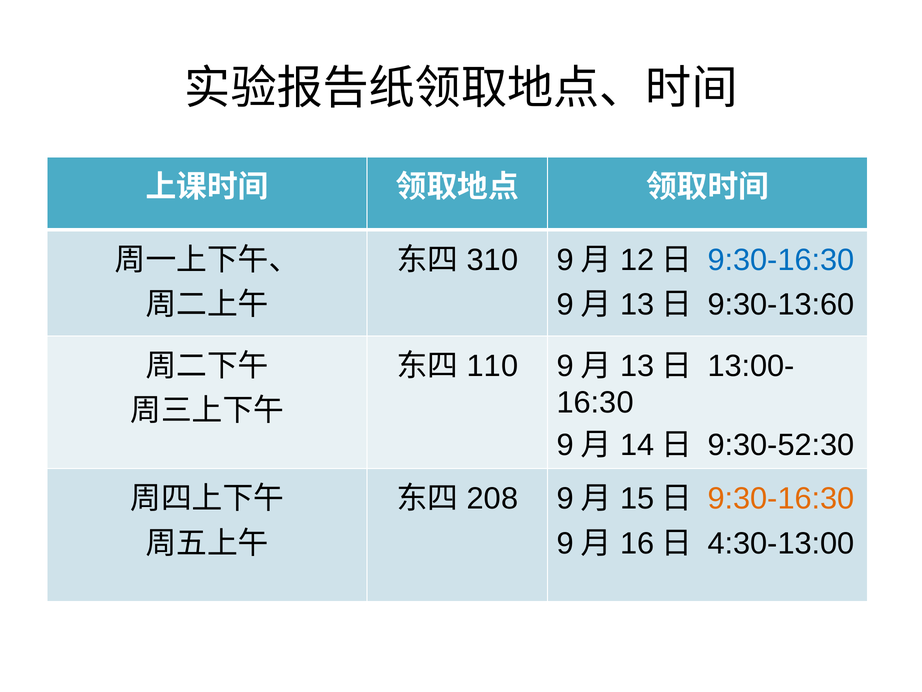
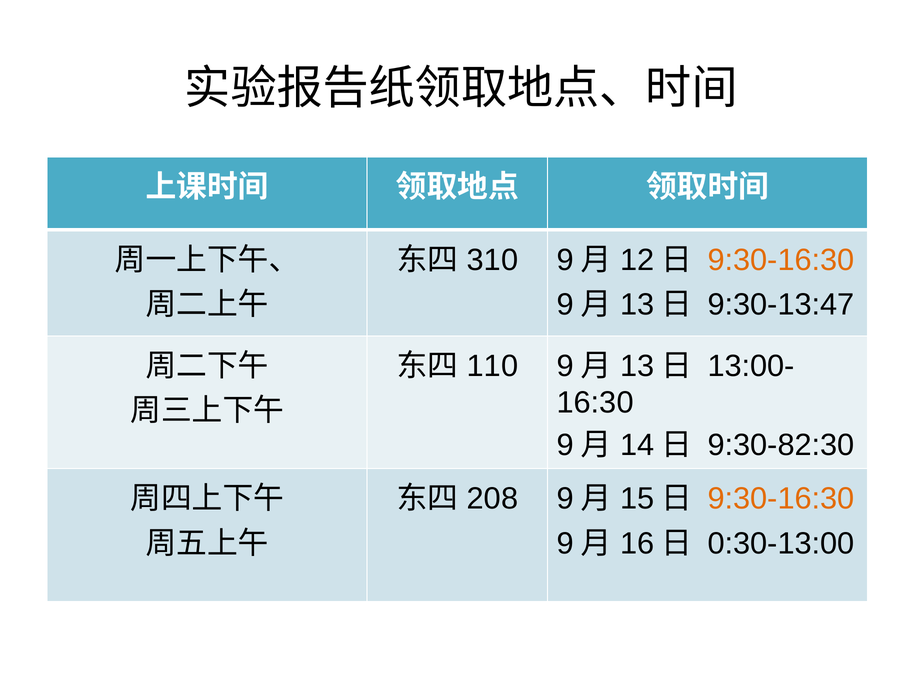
9:30-16:30 colour: blue -> orange (781, 260)
9:30-13:60: 9:30-13:60 -> 9:30-13:47 (781, 304)
9:30-52:30: 9:30-52:30 -> 9:30-82:30 (781, 445)
4:30-13:00: 4:30-13:00 -> 0:30-13:00 (781, 543)
